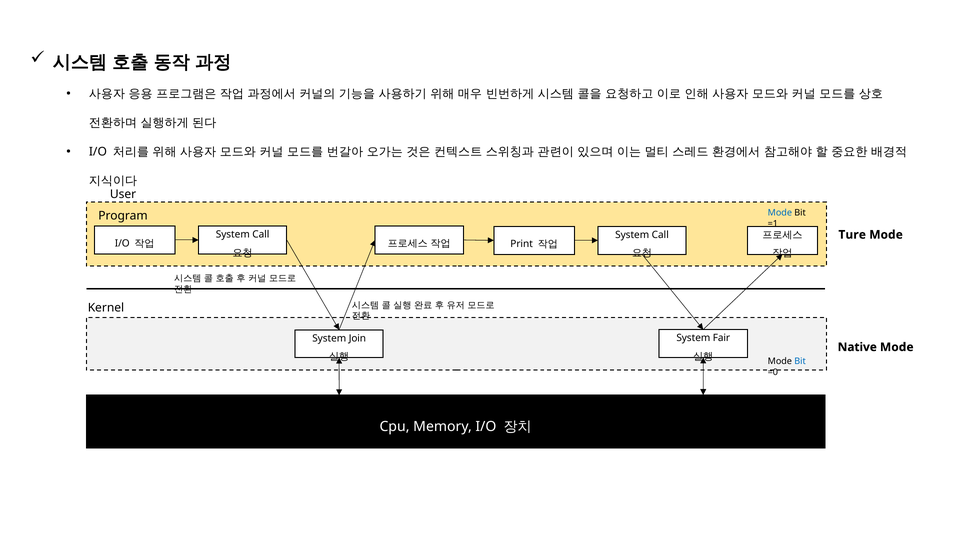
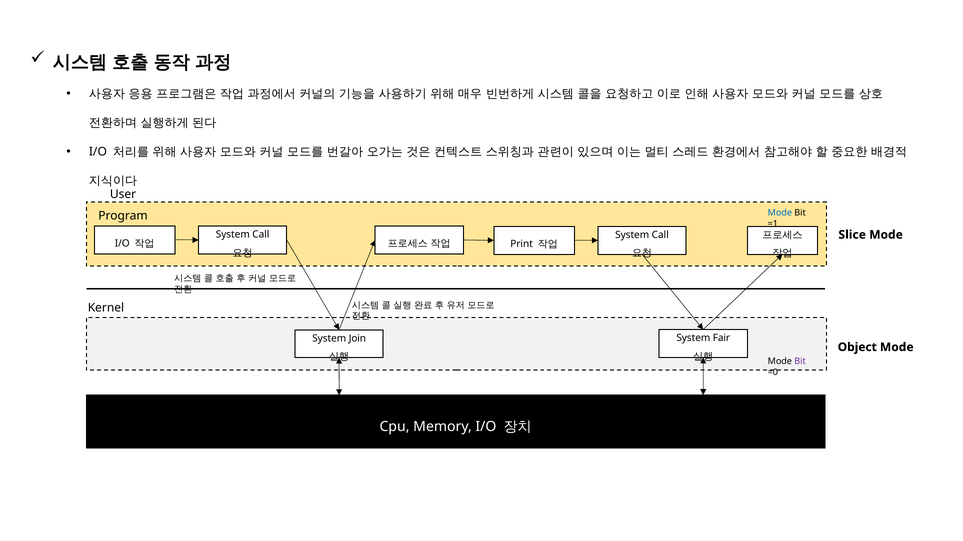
Ture: Ture -> Slice (852, 235)
Native: Native -> Object (857, 348)
Bit colour: blue -> purple (800, 362)
